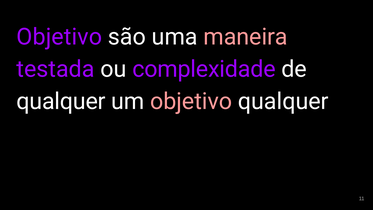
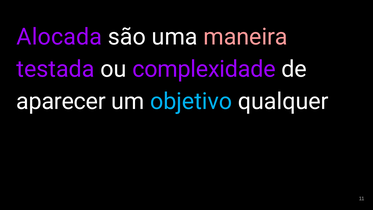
Objetivo: Objetivo -> Alocada (59, 37)
qualquer: qualquer -> aparecer (61, 101)
objetivo colour: pink -> light blue (191, 101)
